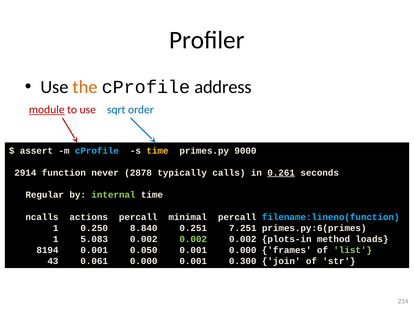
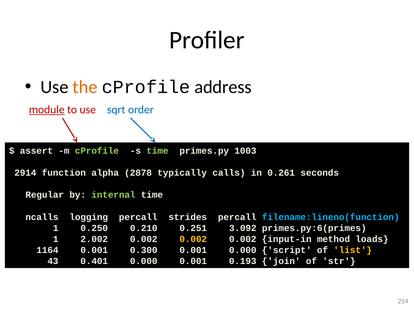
cProfile colour: light blue -> light green (97, 150)
time colour: yellow -> light green (157, 150)
9000: 9000 -> 1003 (245, 150)
never: never -> alpha (105, 172)
0.261 underline: present -> none (281, 172)
actions: actions -> logging (89, 217)
minimal: minimal -> strides (188, 217)
8.840: 8.840 -> 0.210 (144, 228)
7.251: 7.251 -> 3.092 (243, 228)
5.083: 5.083 -> 2.002 (94, 239)
0.002 colour: light green -> yellow (193, 239)
plots-in: plots-in -> input-in (287, 239)
8194: 8194 -> 1164 (47, 250)
0.050: 0.050 -> 0.300 (144, 250)
frames: frames -> script (287, 250)
list colour: light green -> yellow (353, 250)
0.061: 0.061 -> 0.401 (94, 261)
0.300: 0.300 -> 0.193 (243, 261)
